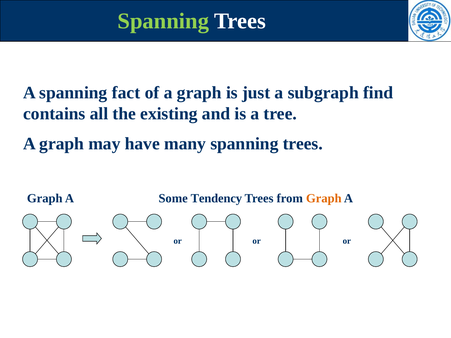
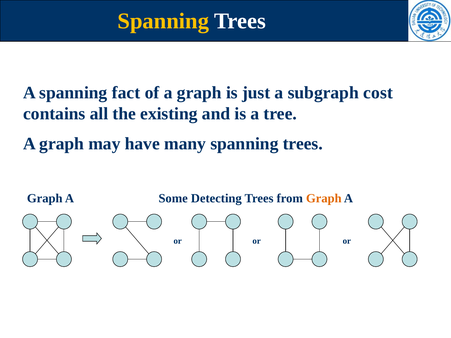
Spanning colour: light green -> yellow (163, 21)
find: find -> cost (378, 93)
Tendency: Tendency -> Detecting (216, 199)
